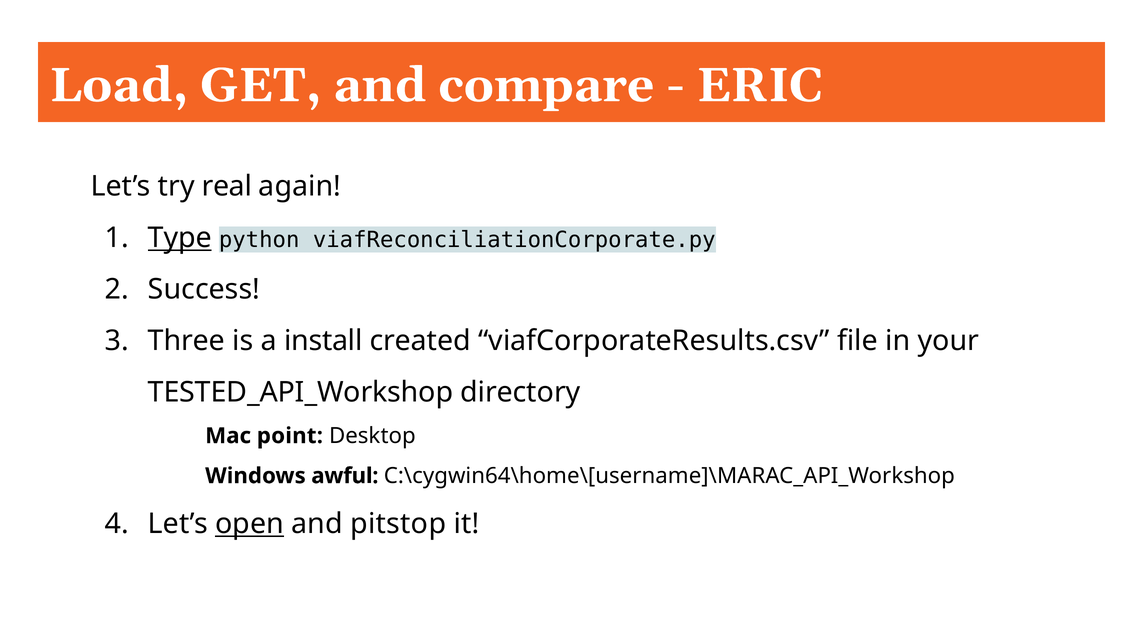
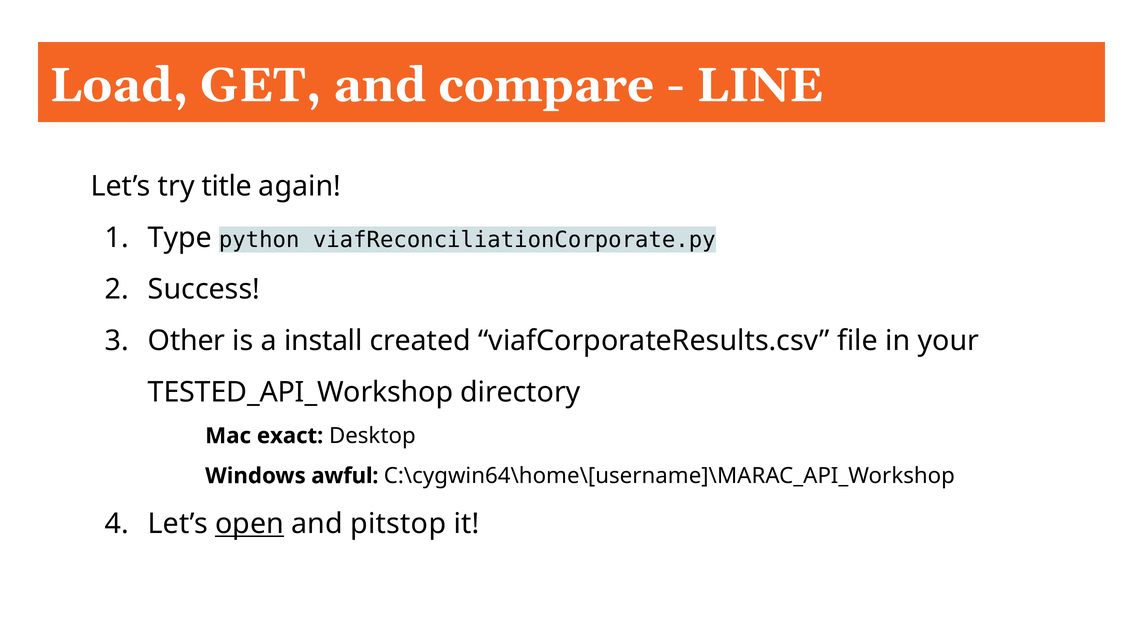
ERIC: ERIC -> LINE (760, 85)
real: real -> title (227, 186)
Type underline: present -> none (180, 238)
Three: Three -> Other (187, 341)
point: point -> exact (290, 436)
